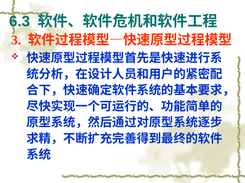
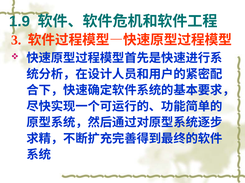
6.3: 6.3 -> 1.9 (20, 21)
